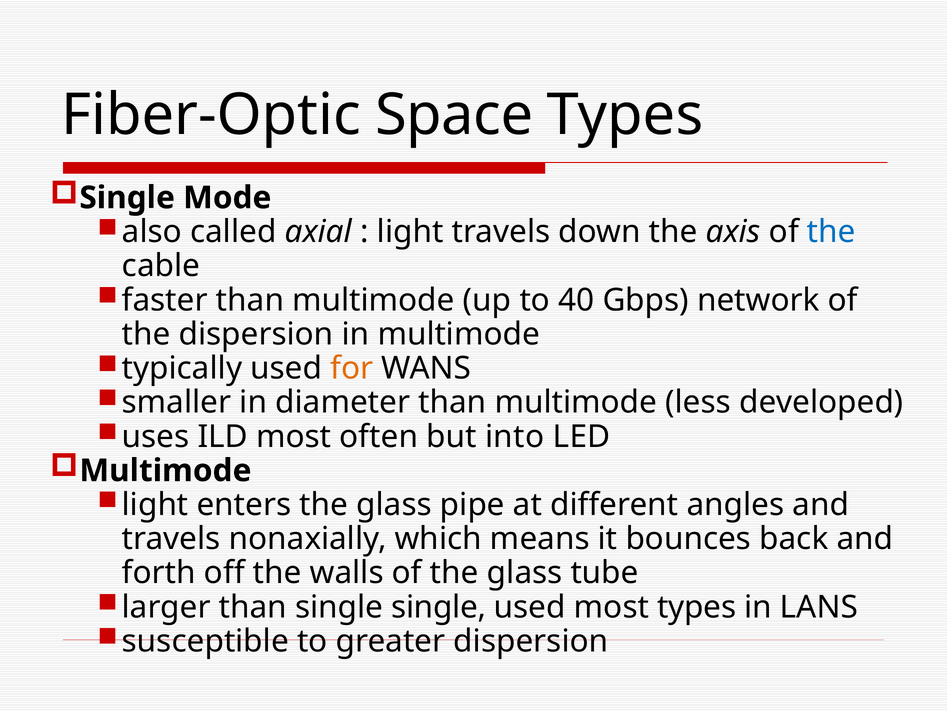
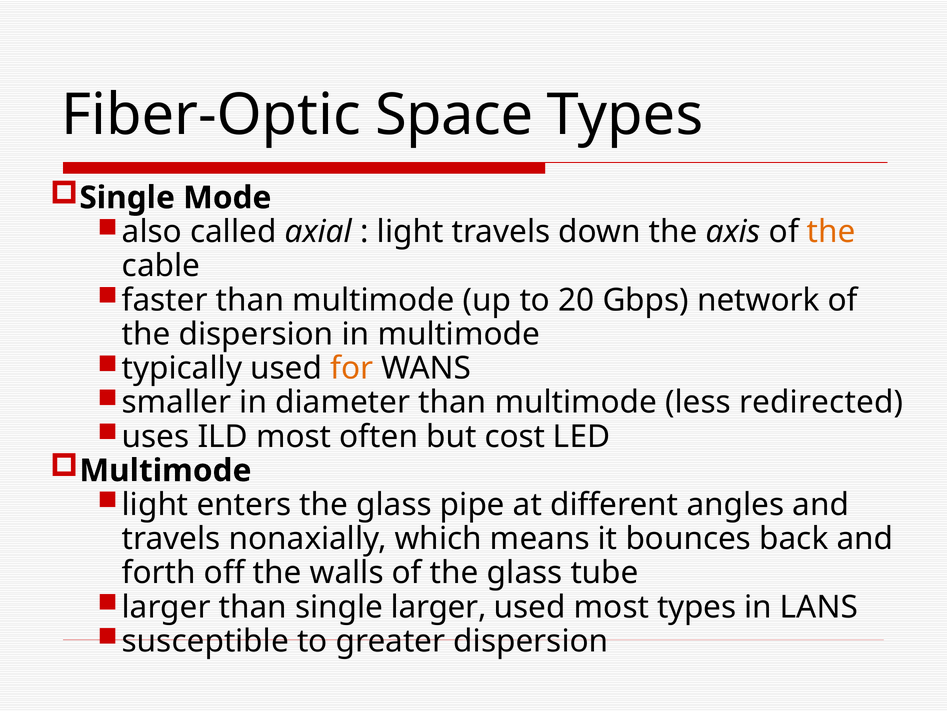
the colour: blue -> orange (831, 232)
40: 40 -> 20 (576, 300)
developed: developed -> redirected (821, 402)
into: into -> cost (515, 436)
single single: single -> larger (439, 607)
